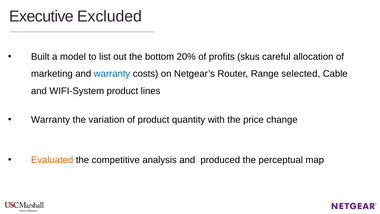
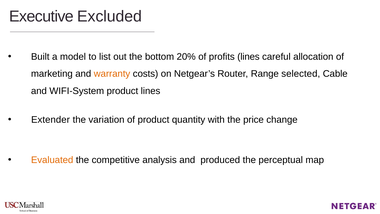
profits skus: skus -> lines (248, 57)
warranty colour: blue -> orange (112, 74)
Warranty: Warranty -> Extender (51, 120)
